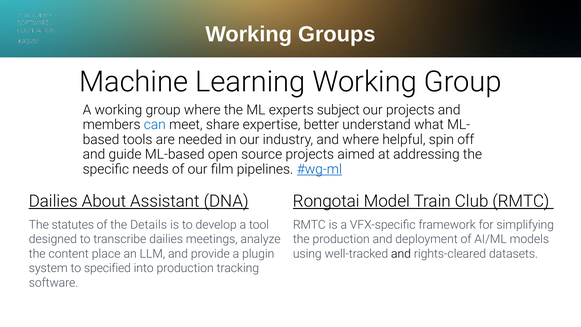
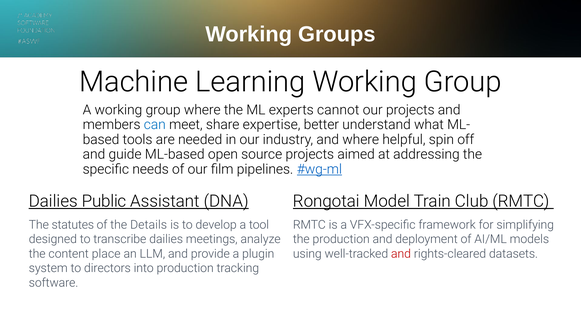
subject: subject -> cannot (338, 110)
About: About -> Public (104, 201)
and colour: black -> red (401, 254)
specified: specified -> directors (107, 268)
